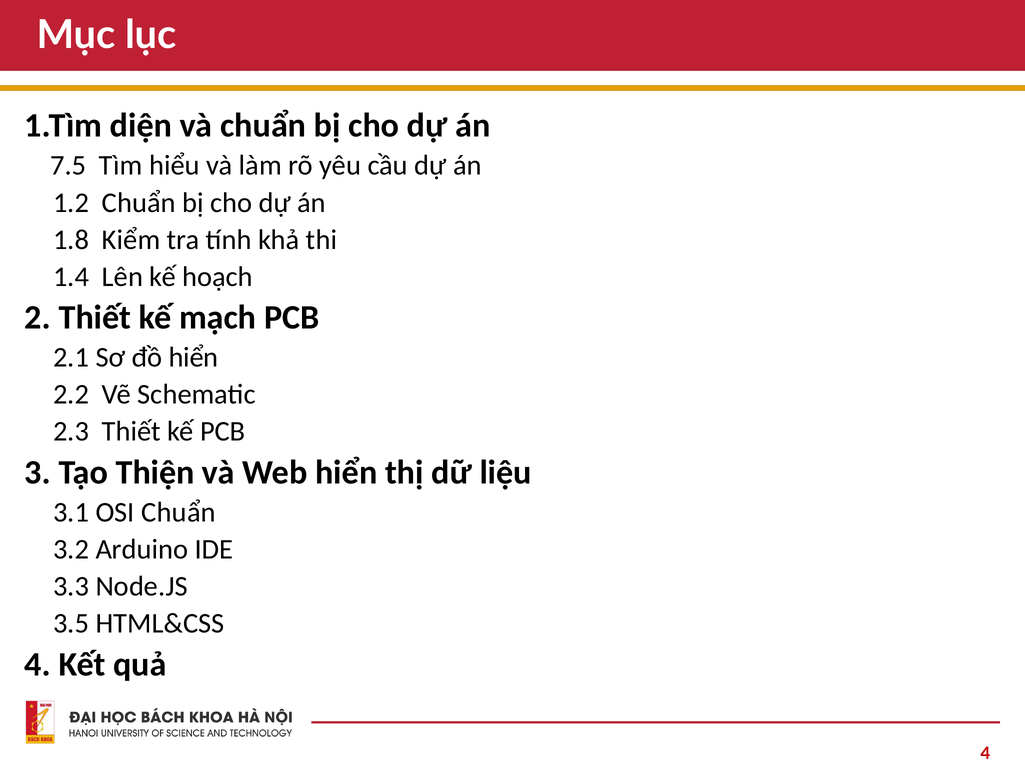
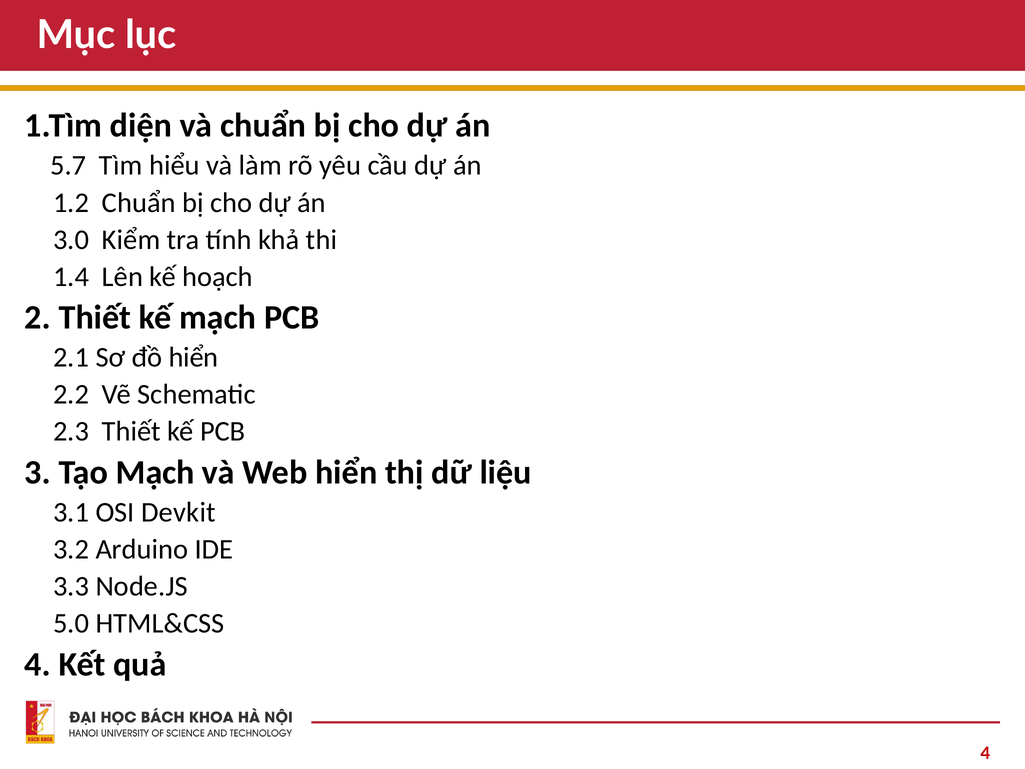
7.5: 7.5 -> 5.7 (68, 166)
1.8: 1.8 -> 3.0 (71, 240)
Tạo Thiện: Thiện -> Mạch (155, 472)
OSI Chuẩn: Chuẩn -> Devkit (179, 512)
3.5: 3.5 -> 5.0 (71, 623)
